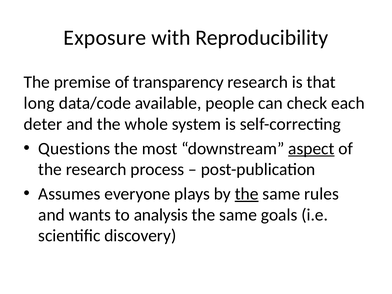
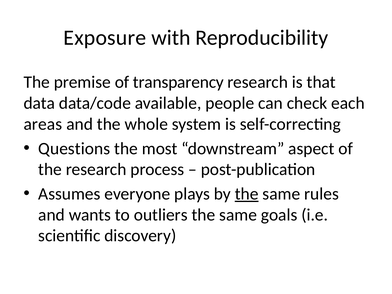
long: long -> data (39, 103)
deter: deter -> areas (43, 124)
aspect underline: present -> none (311, 149)
analysis: analysis -> outliers (161, 215)
